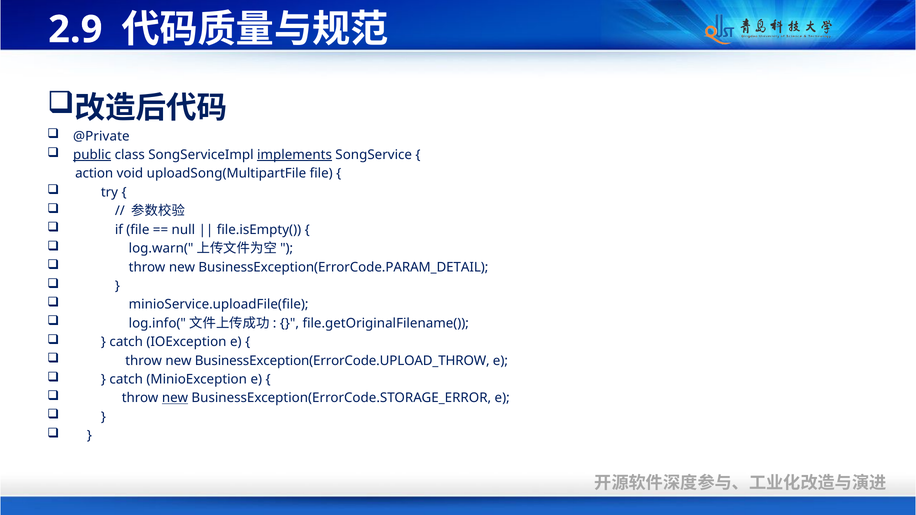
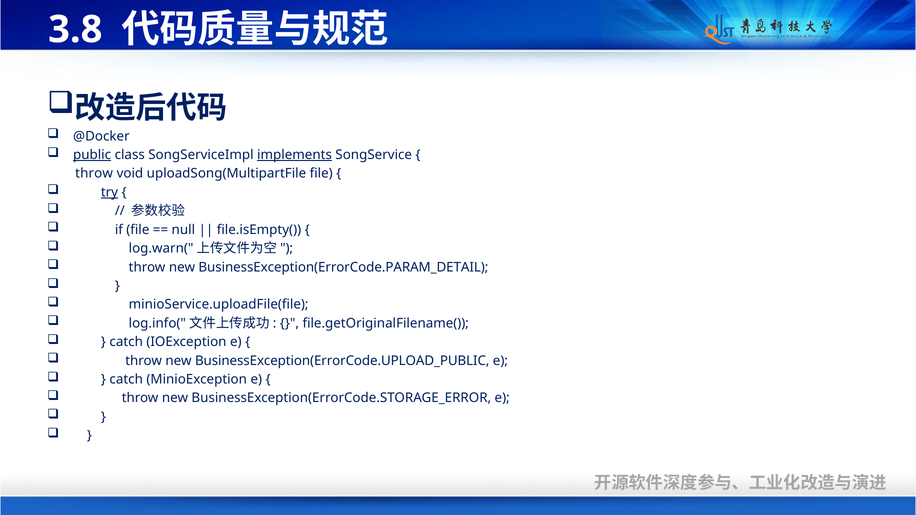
2.9: 2.9 -> 3.8 (75, 30)
@Private: @Private -> @Docker (101, 136)
action: action -> throw (94, 174)
try underline: none -> present (109, 192)
BusinessException(ErrorCode.UPLOAD_THROW: BusinessException(ErrorCode.UPLOAD_THROW -> BusinessException(ErrorCode.UPLOAD_PUBLIC (342, 361)
new underline: present -> none (175, 398)
